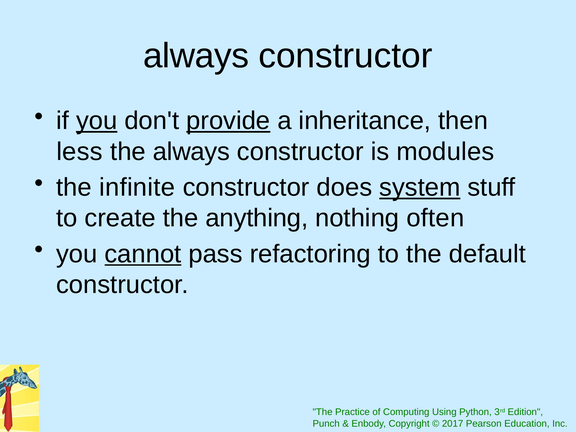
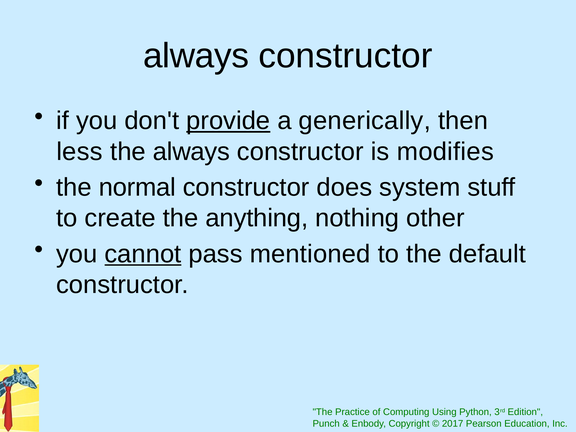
you underline: present -> none (97, 121)
inheritance: inheritance -> generically (365, 121)
modules: modules -> modifies (445, 152)
infinite: infinite -> normal (137, 187)
system underline: present -> none (420, 187)
often: often -> other (435, 218)
refactoring: refactoring -> mentioned (310, 254)
